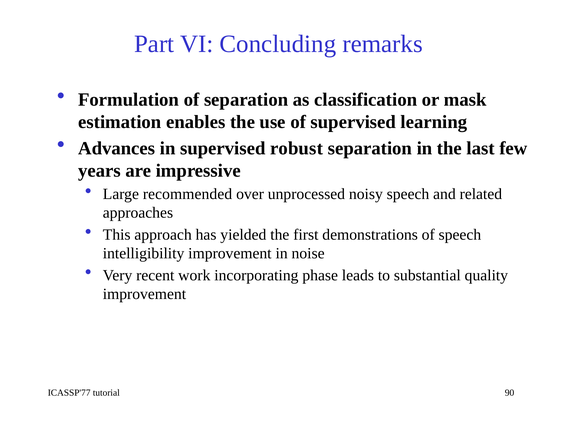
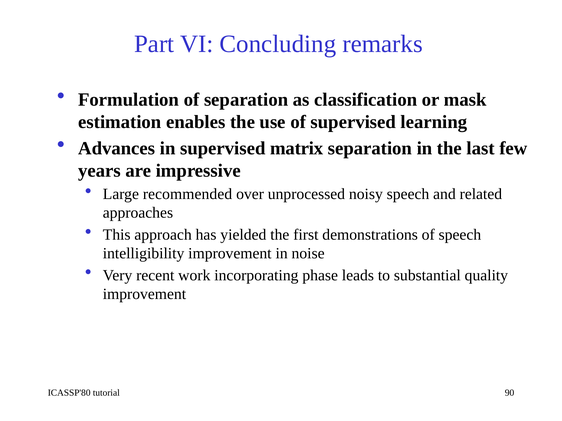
robust: robust -> matrix (297, 148)
ICASSP'77: ICASSP'77 -> ICASSP'80 (69, 393)
